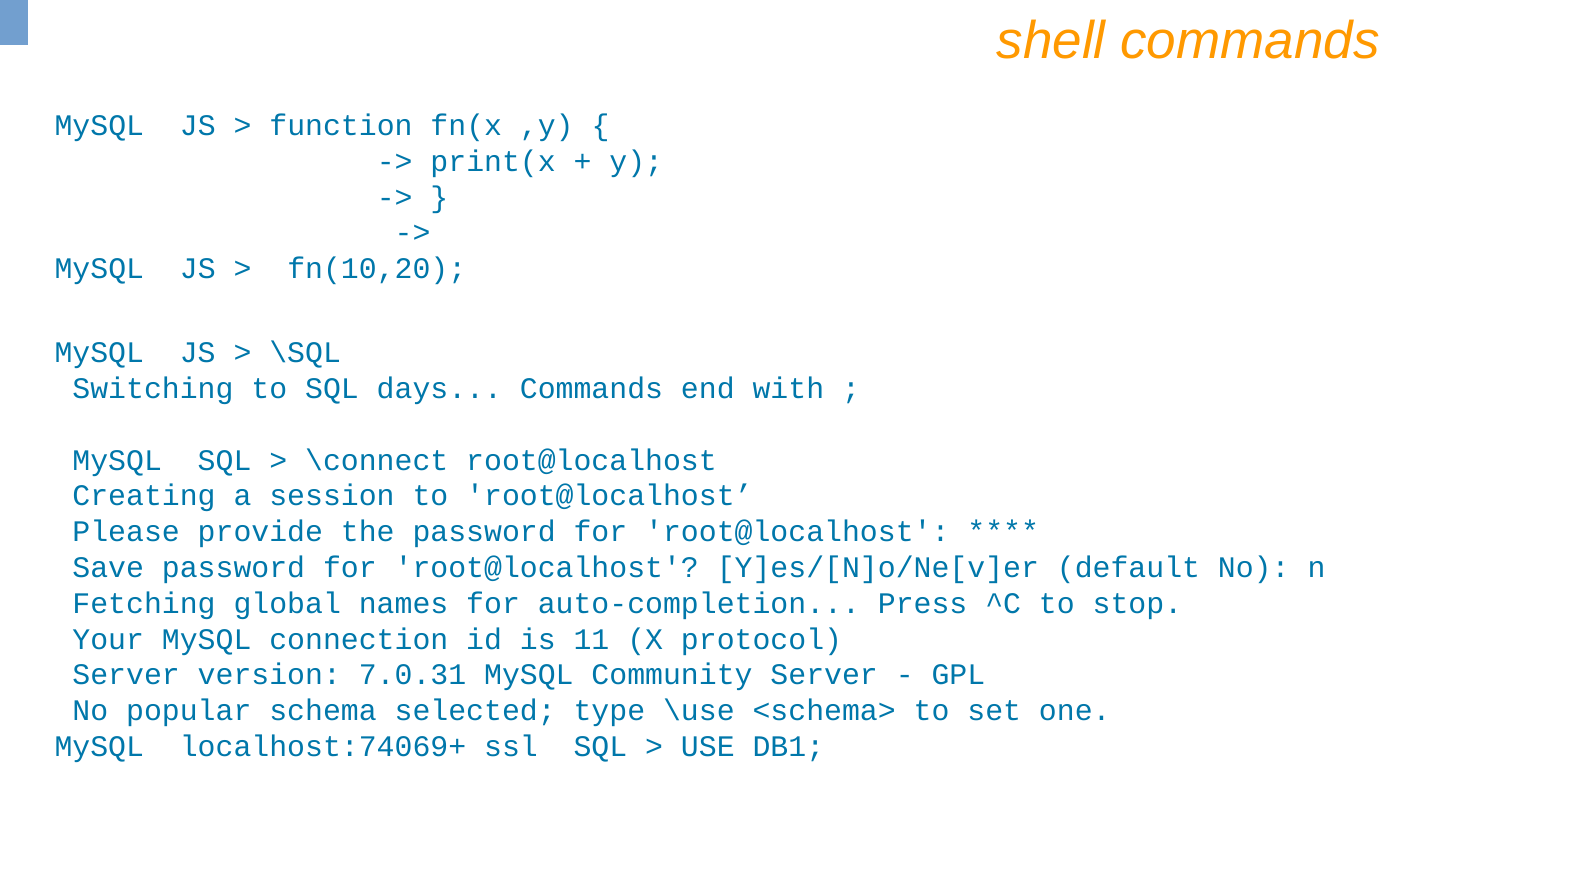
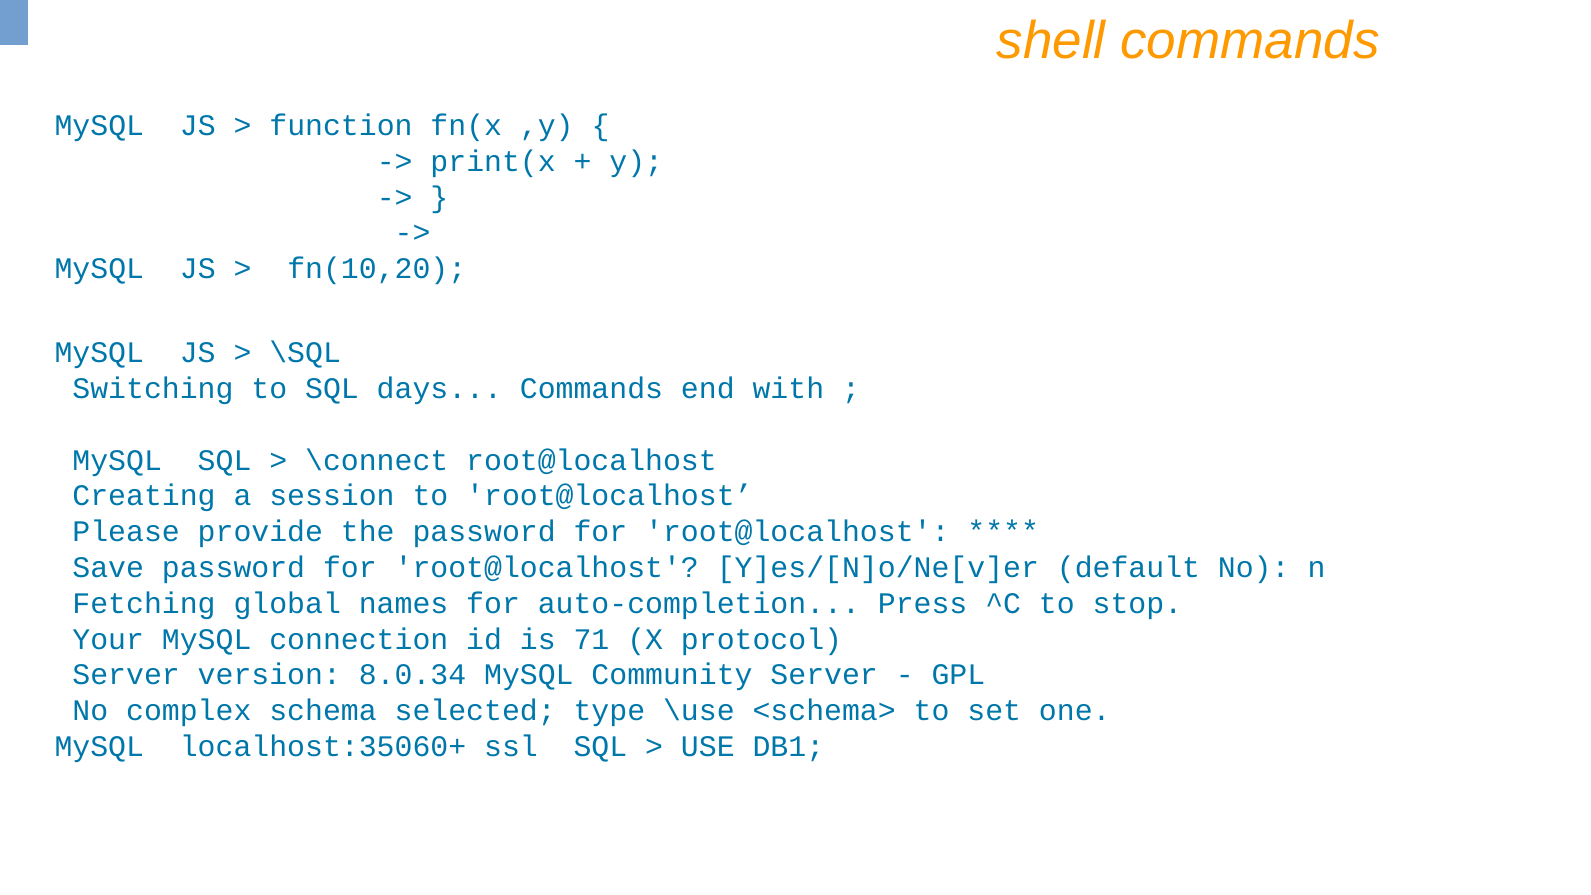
11: 11 -> 71 (591, 639)
7.0.31: 7.0.31 -> 8.0.34 (413, 675)
popular: popular -> complex (189, 711)
localhost:74069+: localhost:74069+ -> localhost:35060+ (323, 747)
